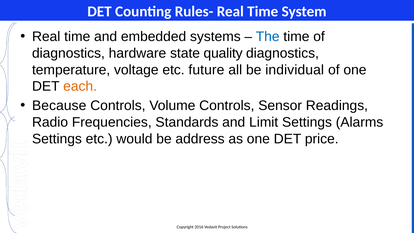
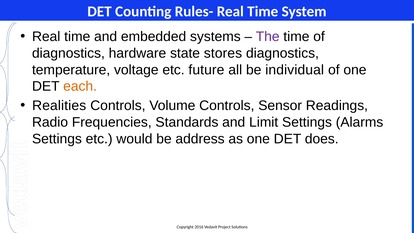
The colour: blue -> purple (268, 37)
quality: quality -> stores (223, 53)
Because: Because -> Realities (59, 106)
price: price -> does (322, 139)
